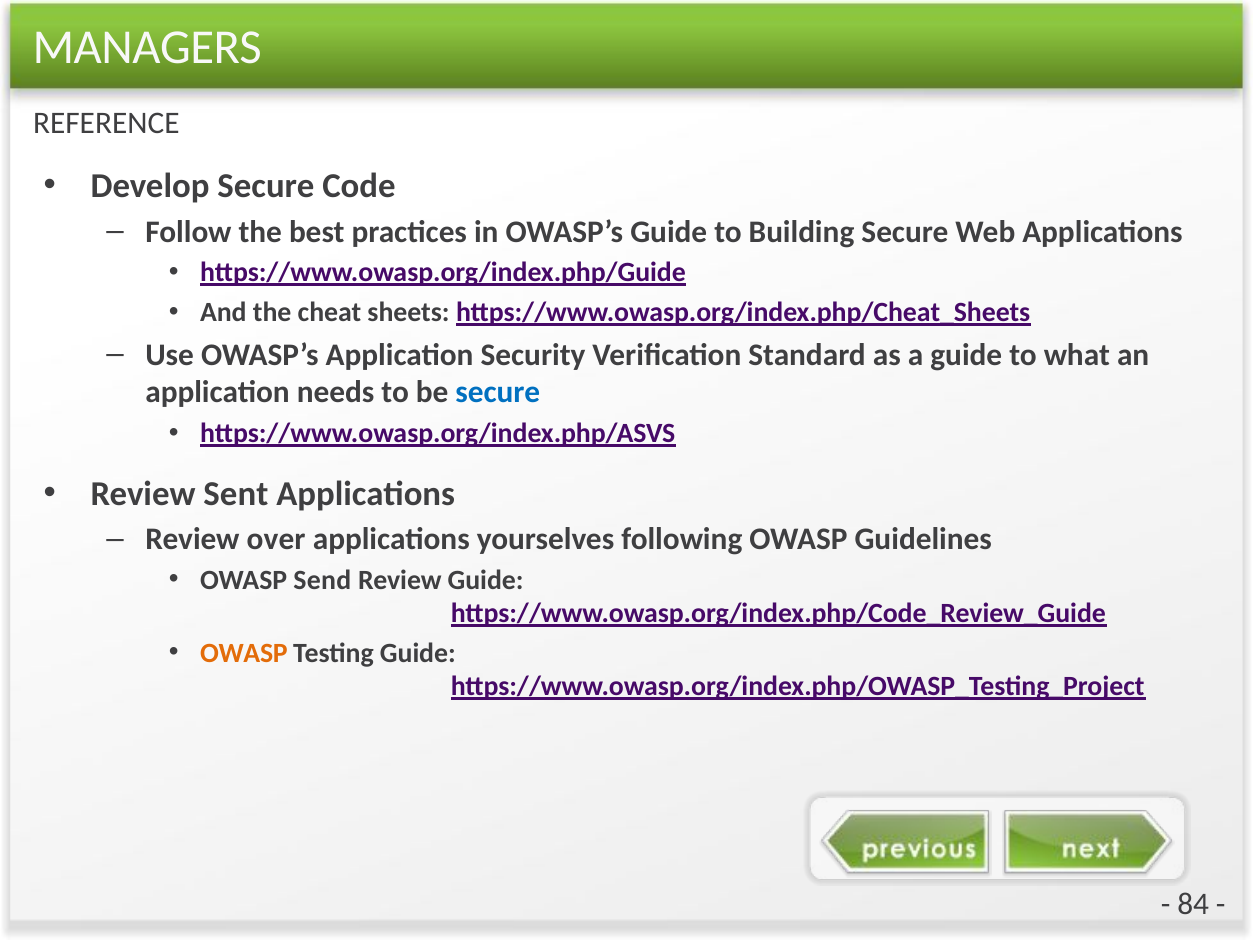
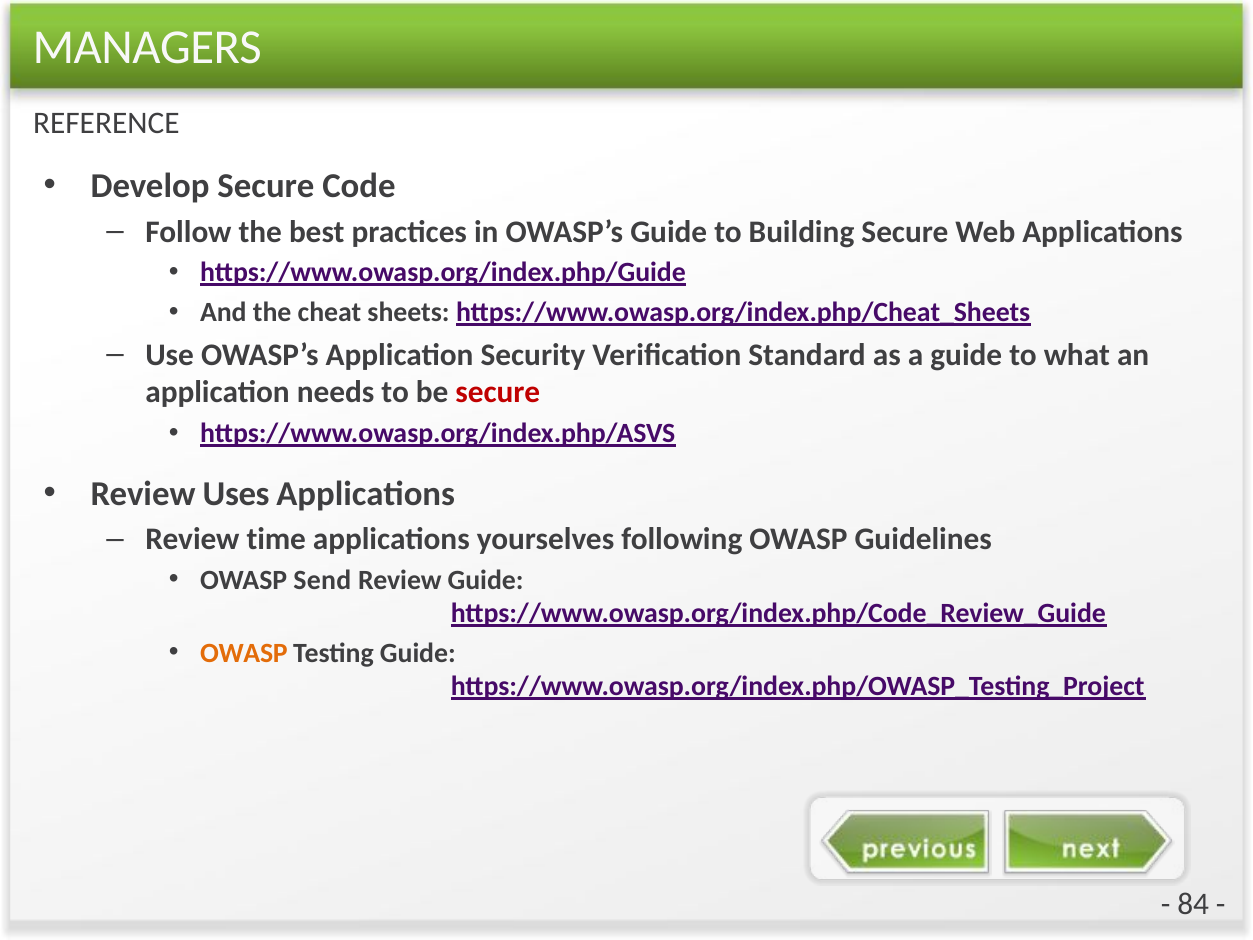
secure colour: blue -> red (498, 393)
Sent: Sent -> Uses (236, 494)
over: over -> time (276, 539)
